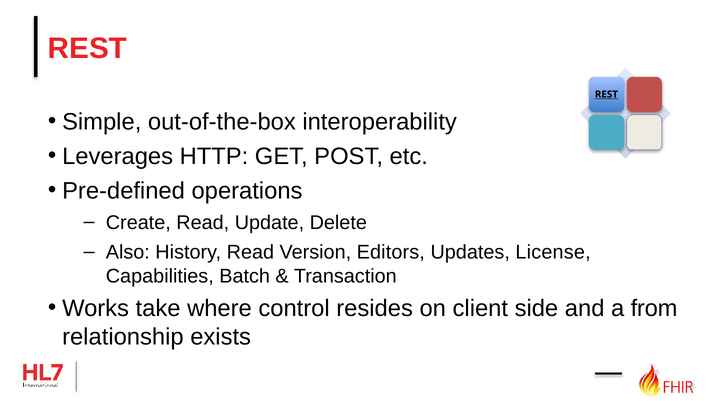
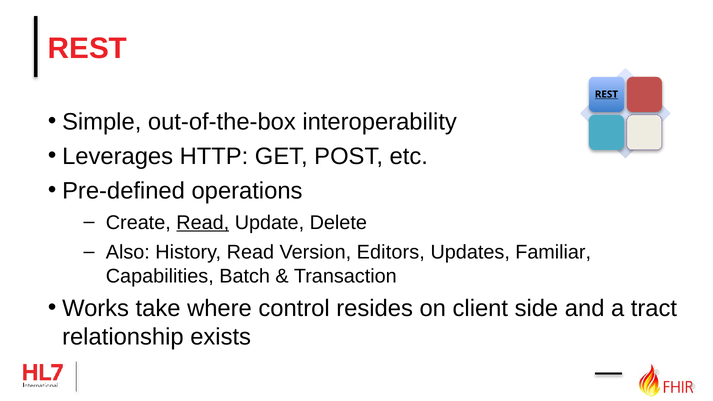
Read underline: none -> present (203, 223)
License: License -> Familiar (553, 252)
from: from -> tract (654, 308)
